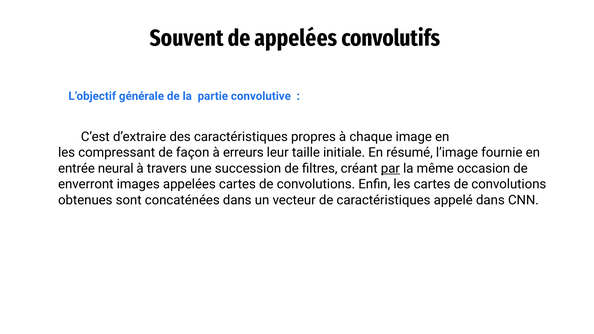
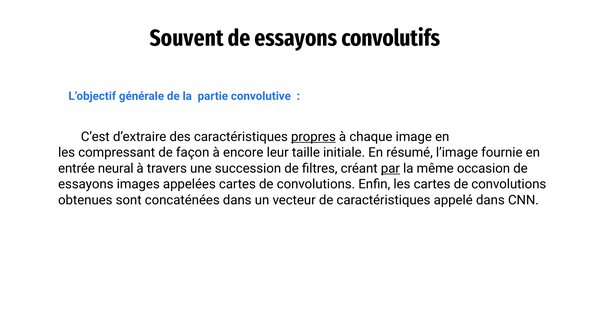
appelées: appelées -> essayons (296, 38)
propres underline: none -> present (313, 137)
erreurs: erreurs -> encore (243, 153)
enverront: enverront -> essayons (86, 184)
